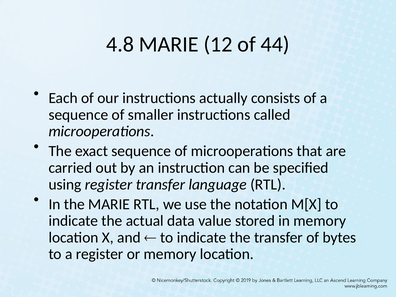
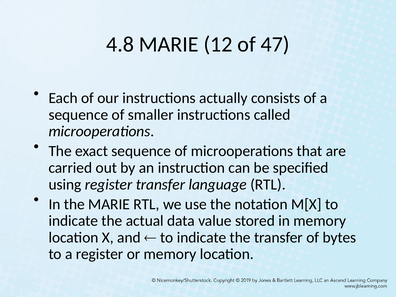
44: 44 -> 47 (275, 44)
